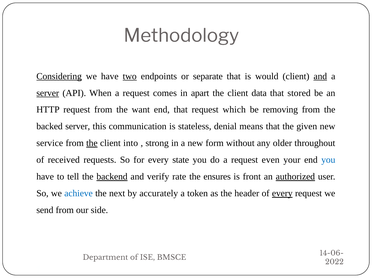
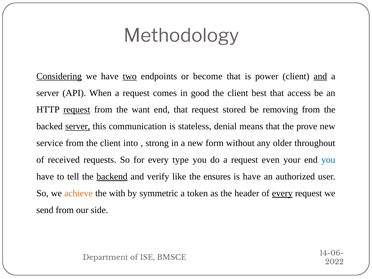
separate: separate -> become (208, 76)
would: would -> power (267, 76)
server underline: present -> none (48, 93)
apart: apart -> good (200, 93)
data: data -> best (259, 93)
stored: stored -> access (299, 93)
request underline: none -> present (77, 110)
which: which -> stored (234, 110)
server underline: none -> present (78, 126)
given: given -> prove (307, 126)
the underline: present -> none (92, 143)
state: state -> type (181, 160)
rate: rate -> like (179, 177)
is front: front -> have (252, 177)
authorized underline: present -> none (295, 177)
achieve colour: blue -> orange (79, 193)
next: next -> with (117, 193)
accurately: accurately -> symmetric (159, 193)
